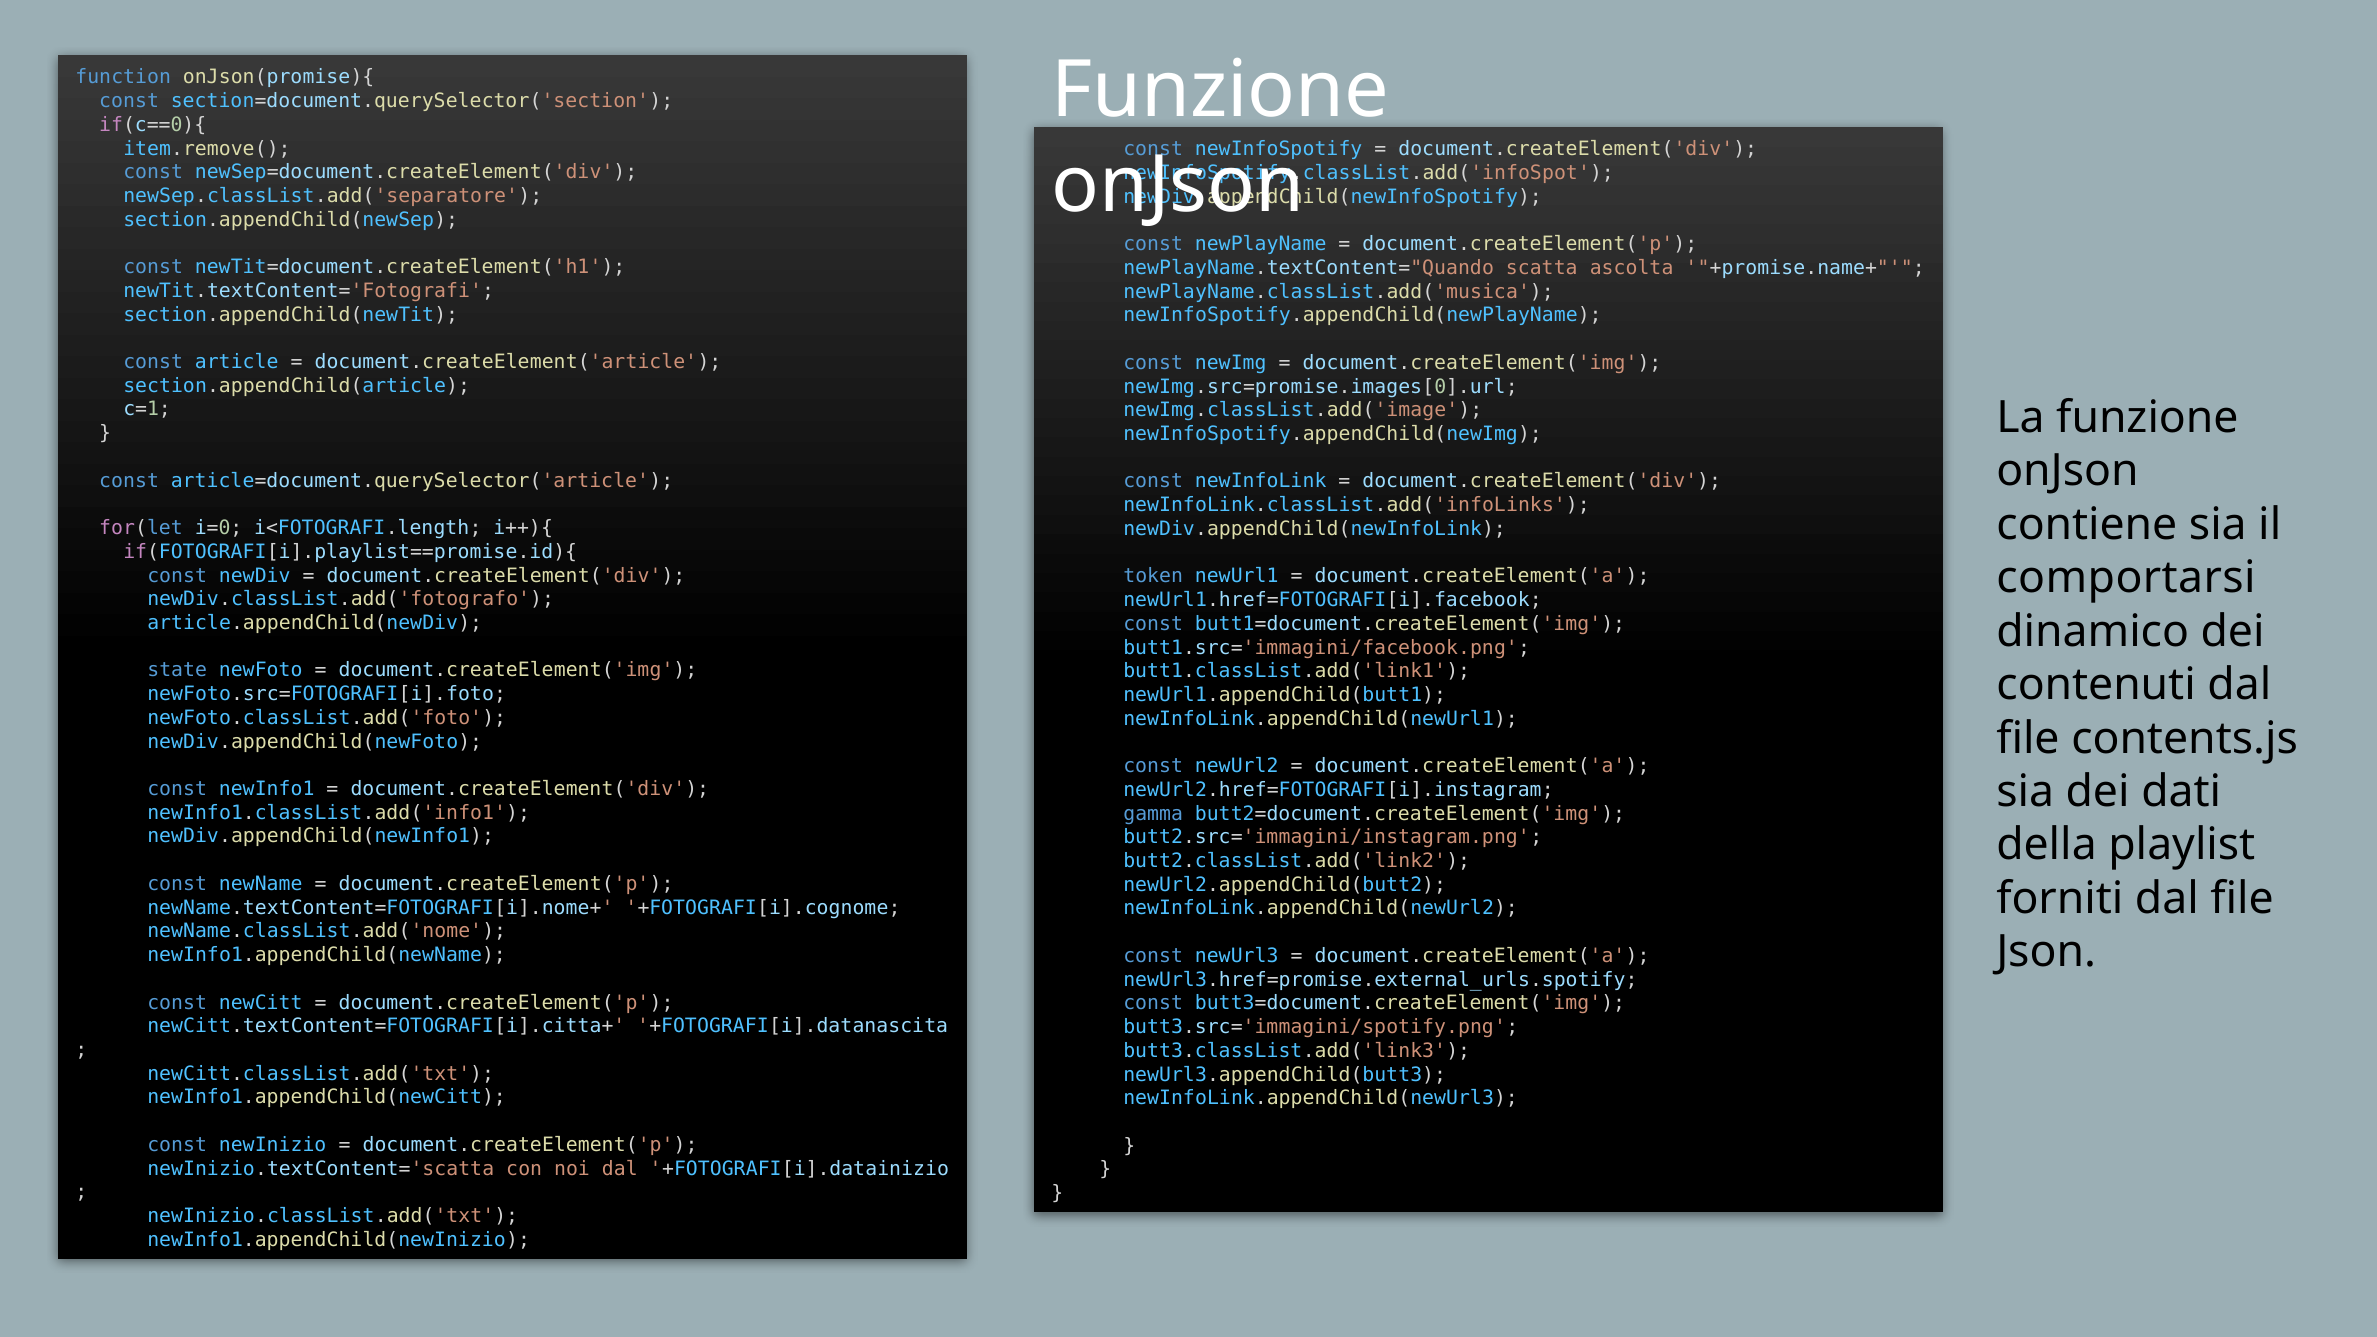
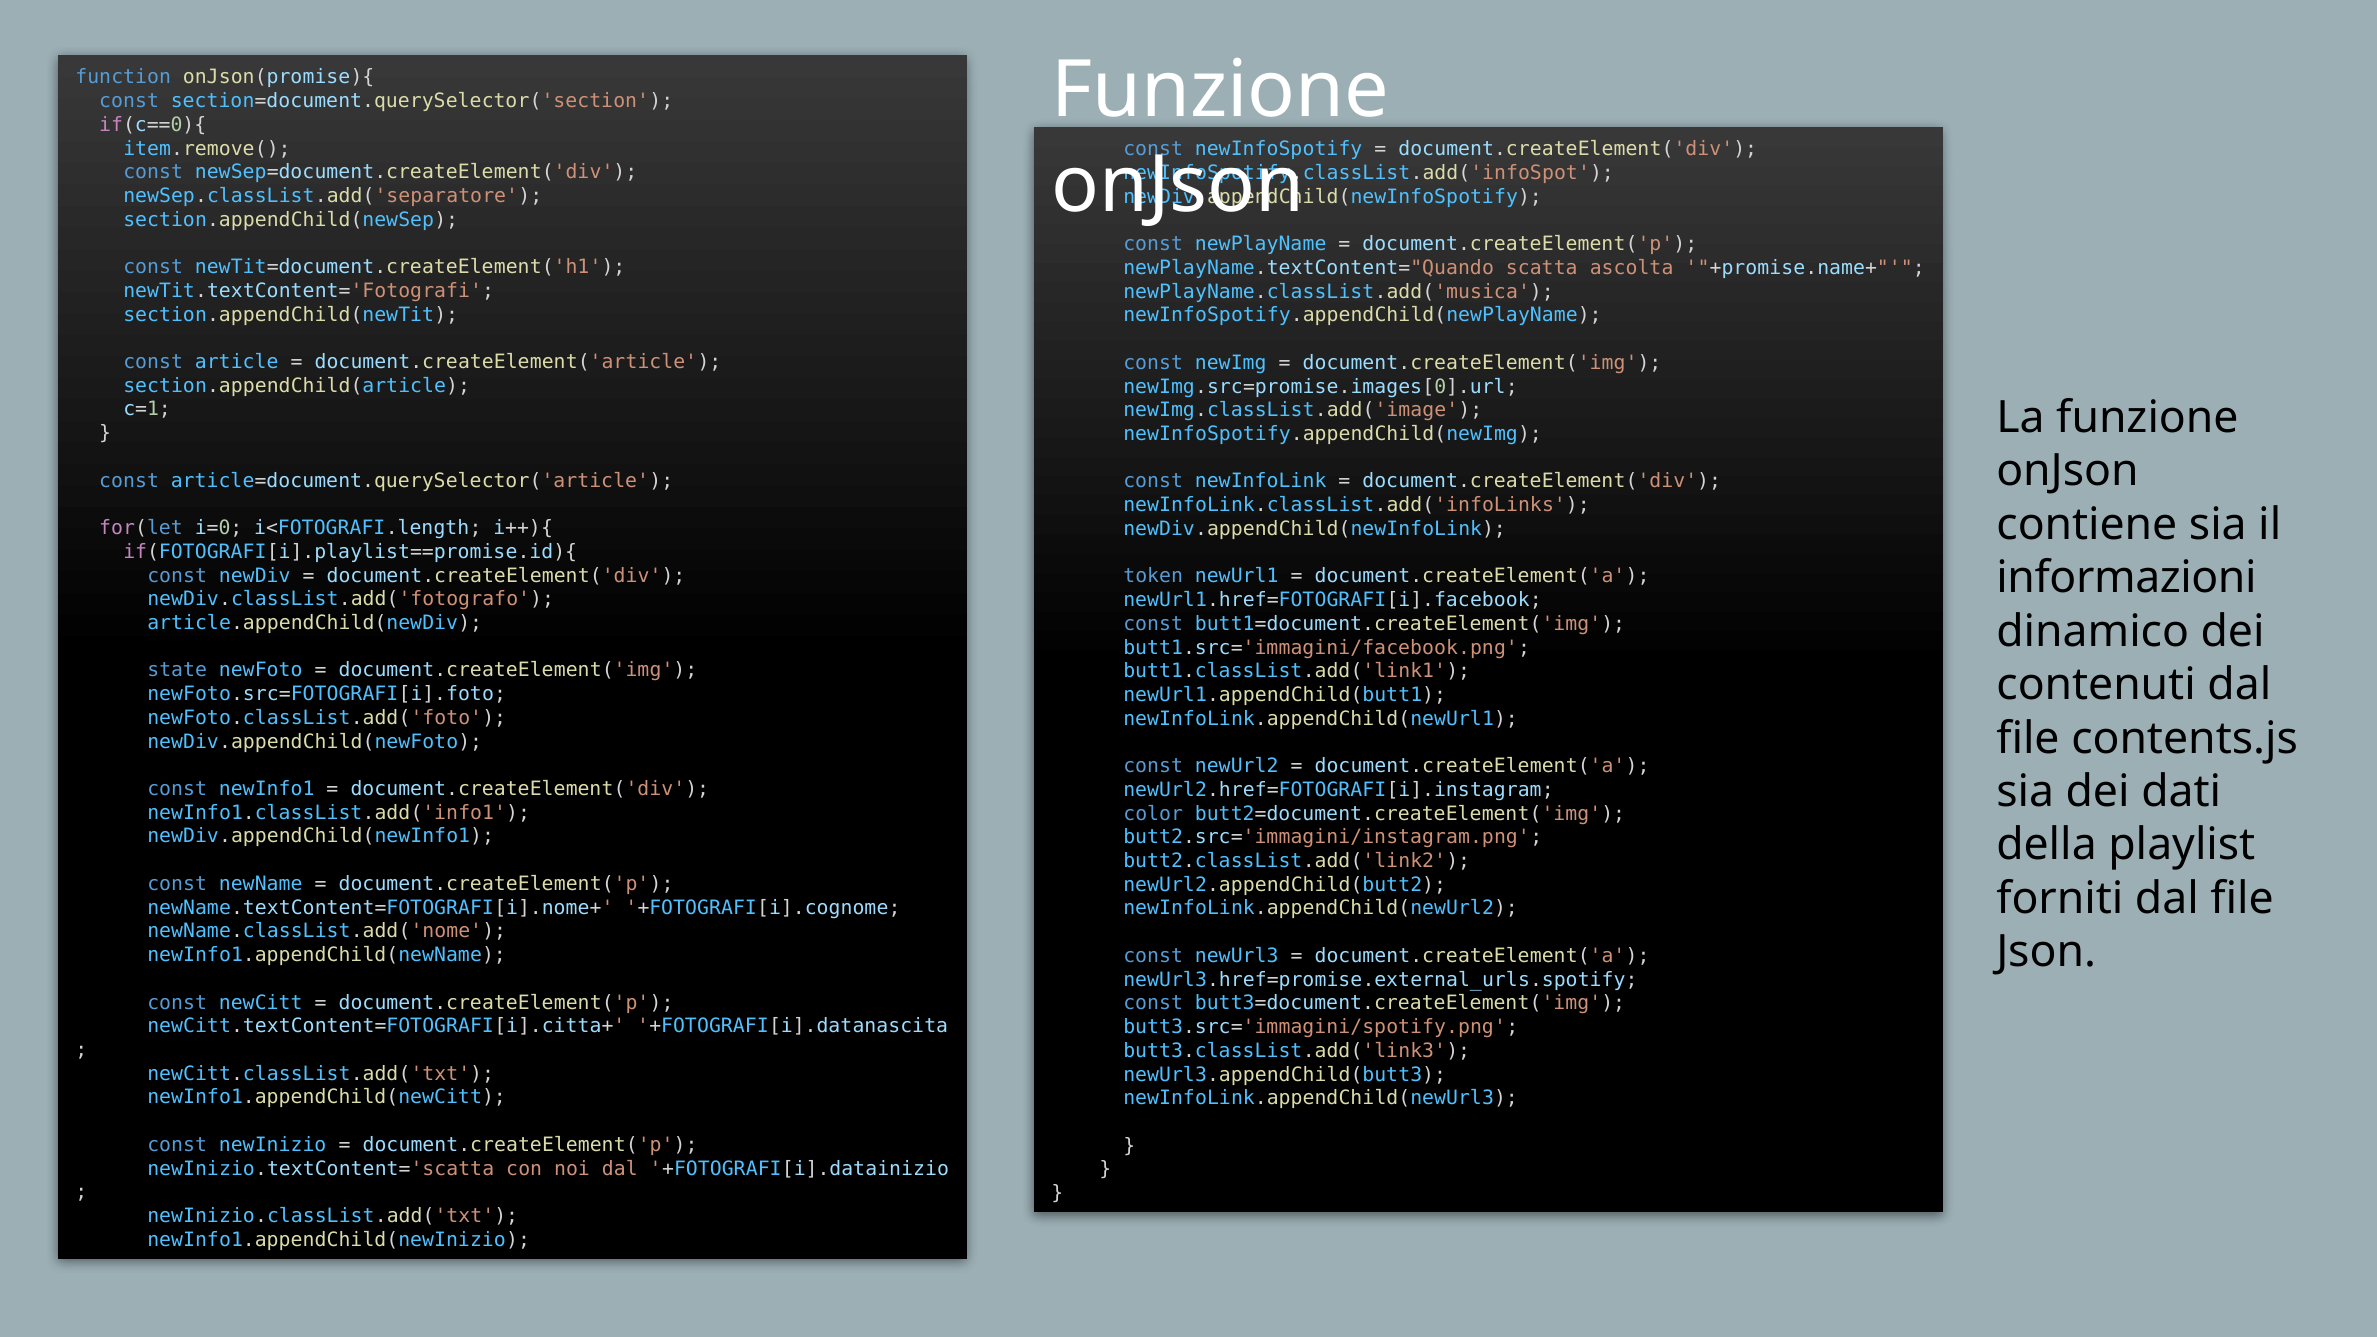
comportarsi: comportarsi -> informazioni (2126, 578)
gamma: gamma -> color (1153, 814)
